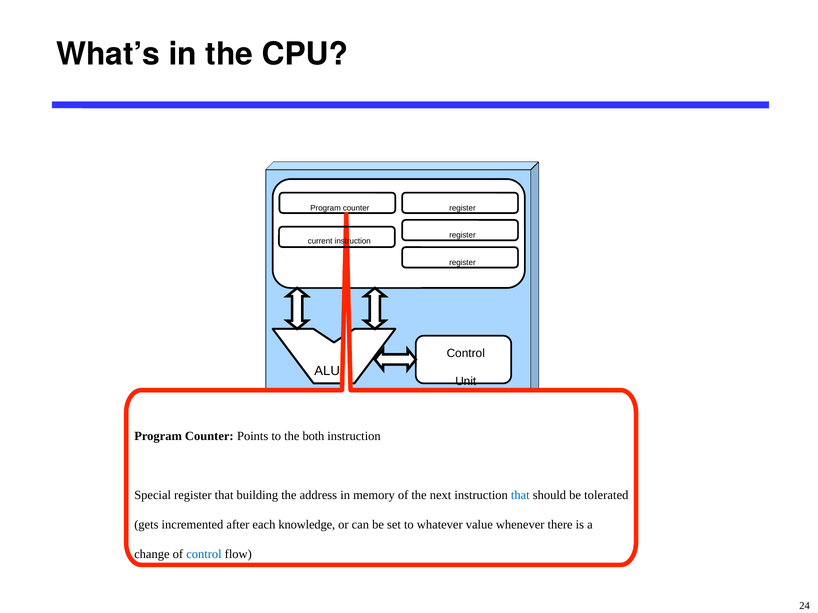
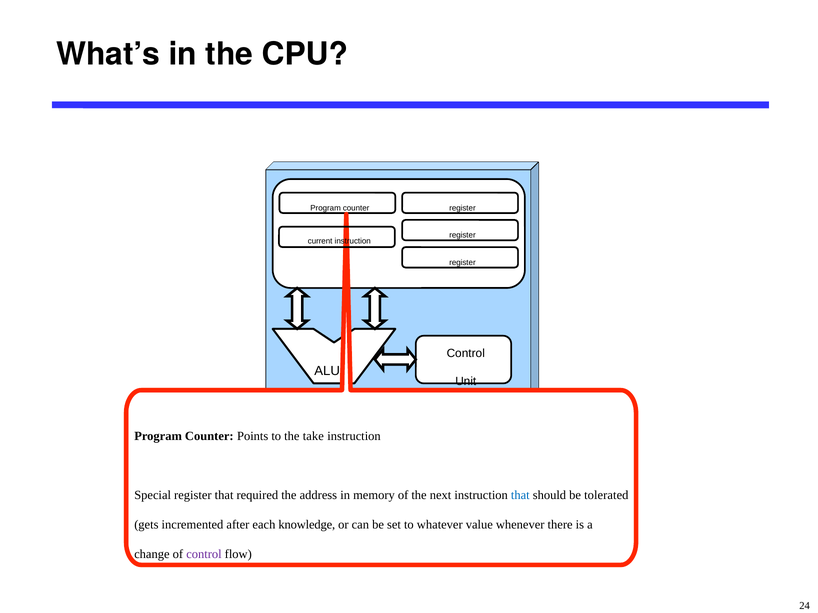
both: both -> take (313, 437)
building: building -> required (257, 496)
control colour: blue -> purple (204, 554)
